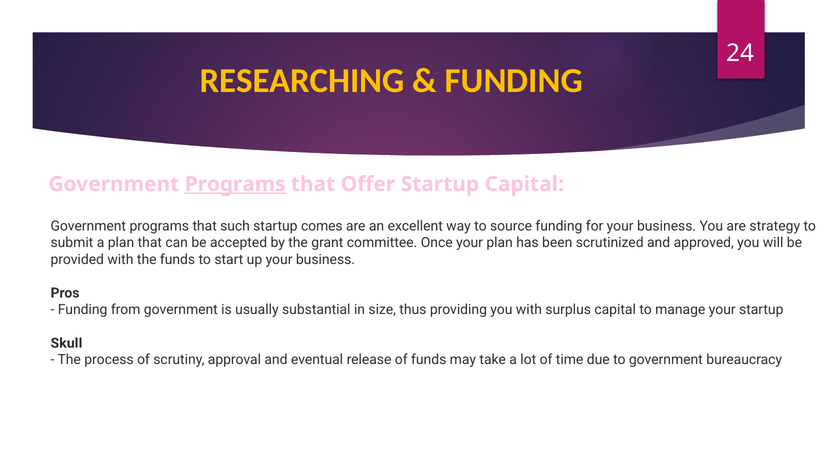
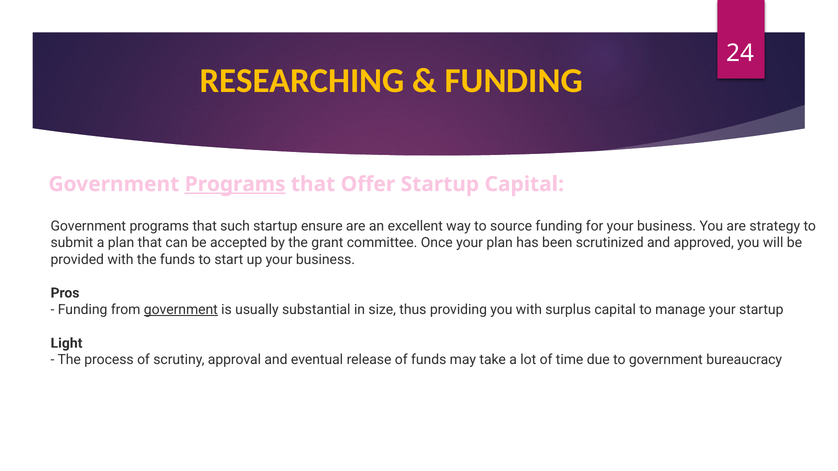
comes: comes -> ensure (322, 226)
government underline: none -> present (181, 310)
Skull: Skull -> Light (67, 343)
